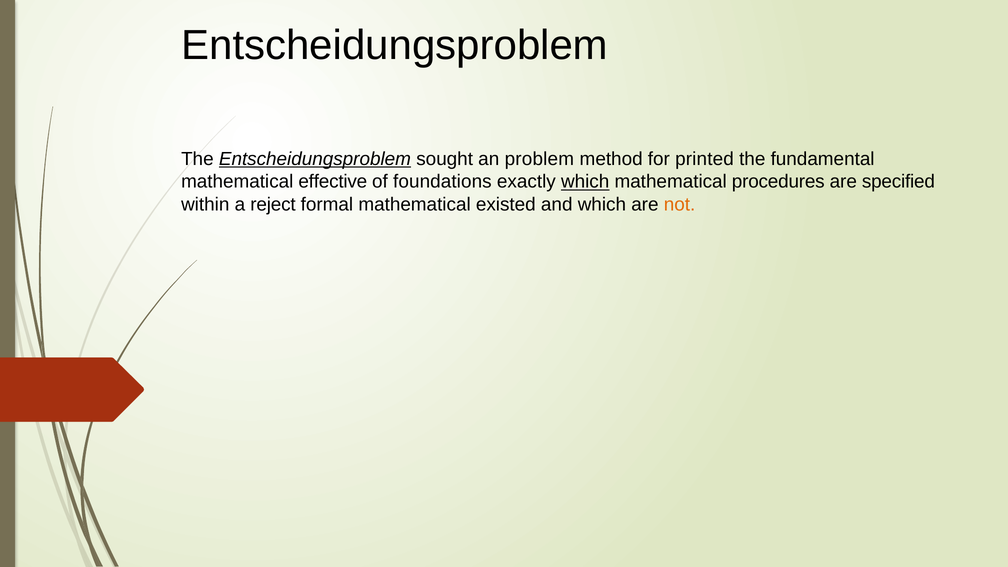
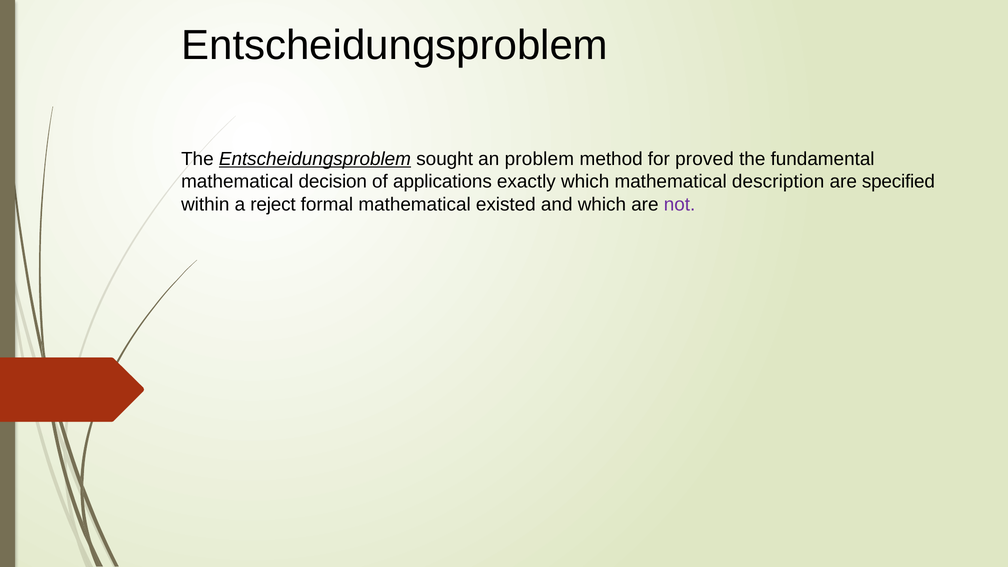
printed: printed -> proved (704, 159)
effective: effective -> decision (333, 182)
foundations: foundations -> applications (442, 182)
which underline: present -> none (585, 182)
procedures: procedures -> description (778, 182)
not colour: orange -> purple (680, 204)
